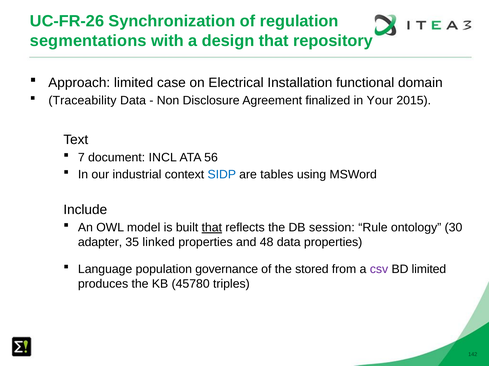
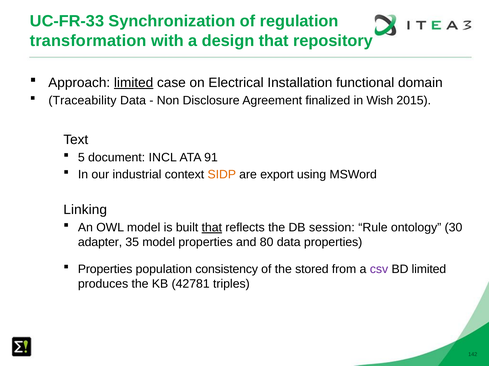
UC-FR-26: UC-FR-26 -> UC-FR-33 (67, 21)
segmentations: segmentations -> transformation (88, 41)
limited underline: none -> present (134, 83)
Your: Your -> Wish (380, 101)
7: 7 -> 5 (81, 158)
56: 56 -> 91 (211, 158)
SIDP colour: blue -> orange (222, 175)
tables: tables -> export (277, 175)
Include: Include -> Linking (85, 210)
35 linked: linked -> model (159, 243)
48: 48 -> 80 (267, 243)
Language: Language -> Properties (105, 270)
governance: governance -> consistency (227, 270)
45780: 45780 -> 42781 (191, 284)
